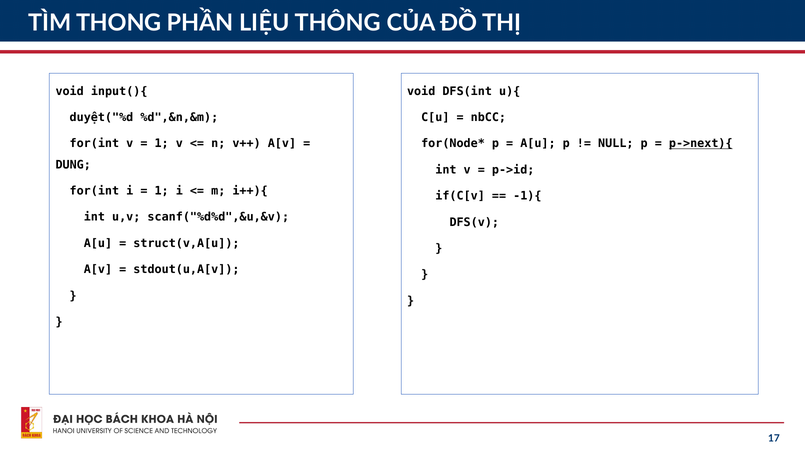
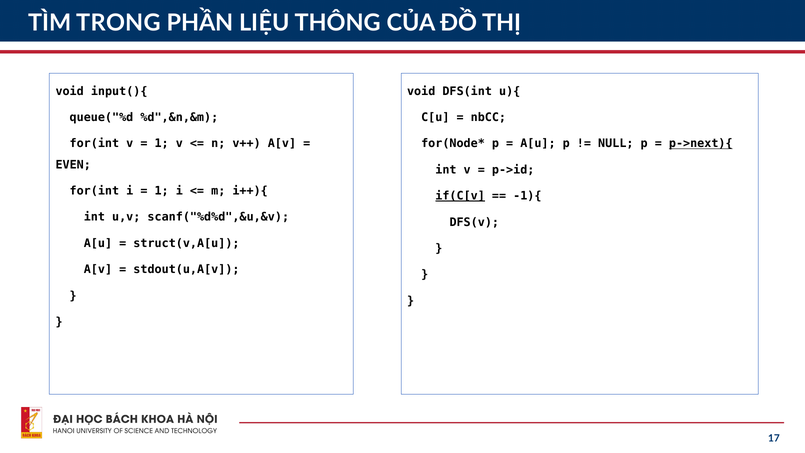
THONG: THONG -> TRONG (119, 23)
duyệt("%d: duyệt("%d -> queue("%d (101, 117)
DUNG: DUNG -> EVEN (73, 165)
if(C[v underline: none -> present (460, 196)
